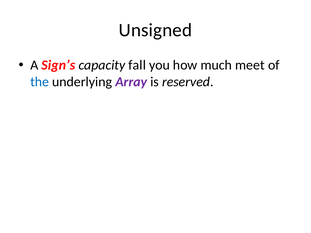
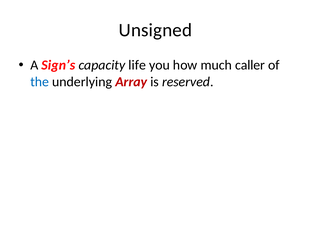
fall: fall -> life (137, 65)
meet: meet -> caller (250, 65)
Array colour: purple -> red (131, 82)
